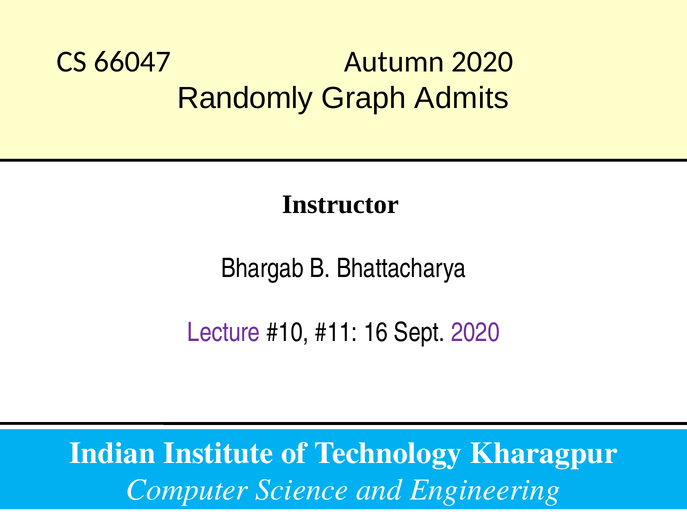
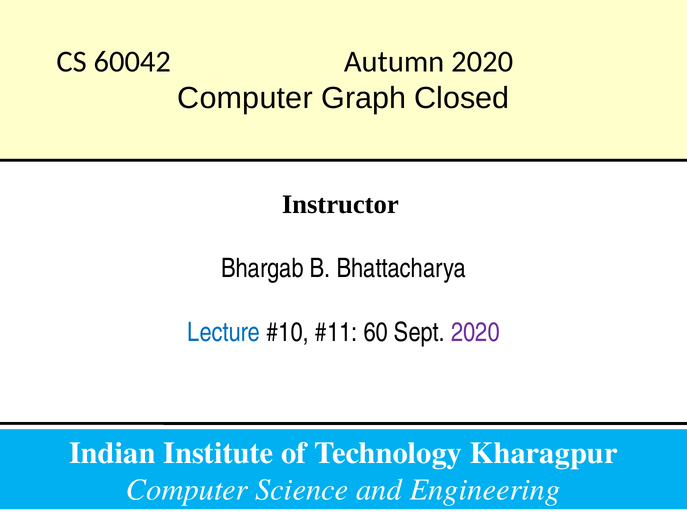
66047: 66047 -> 60042 (132, 62)
Randomly: Randomly -> Computer (245, 98)
Admits: Admits -> Closed (462, 98)
Lecture colour: purple -> blue (224, 333)
16: 16 -> 60 (376, 333)
